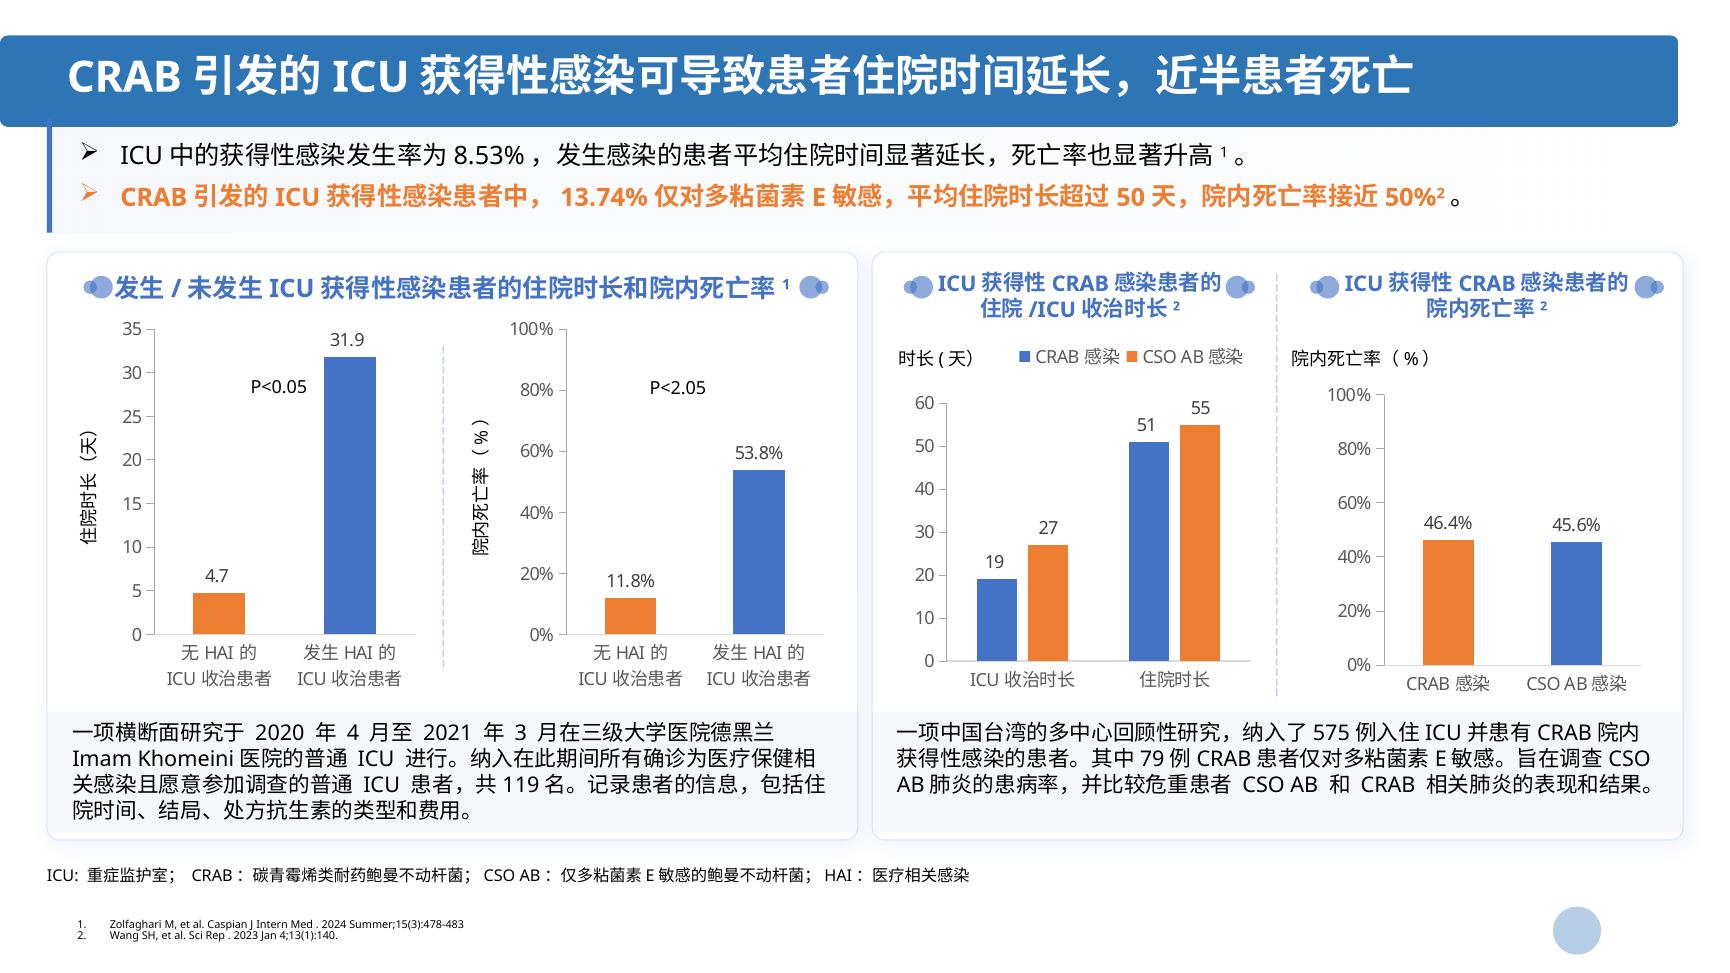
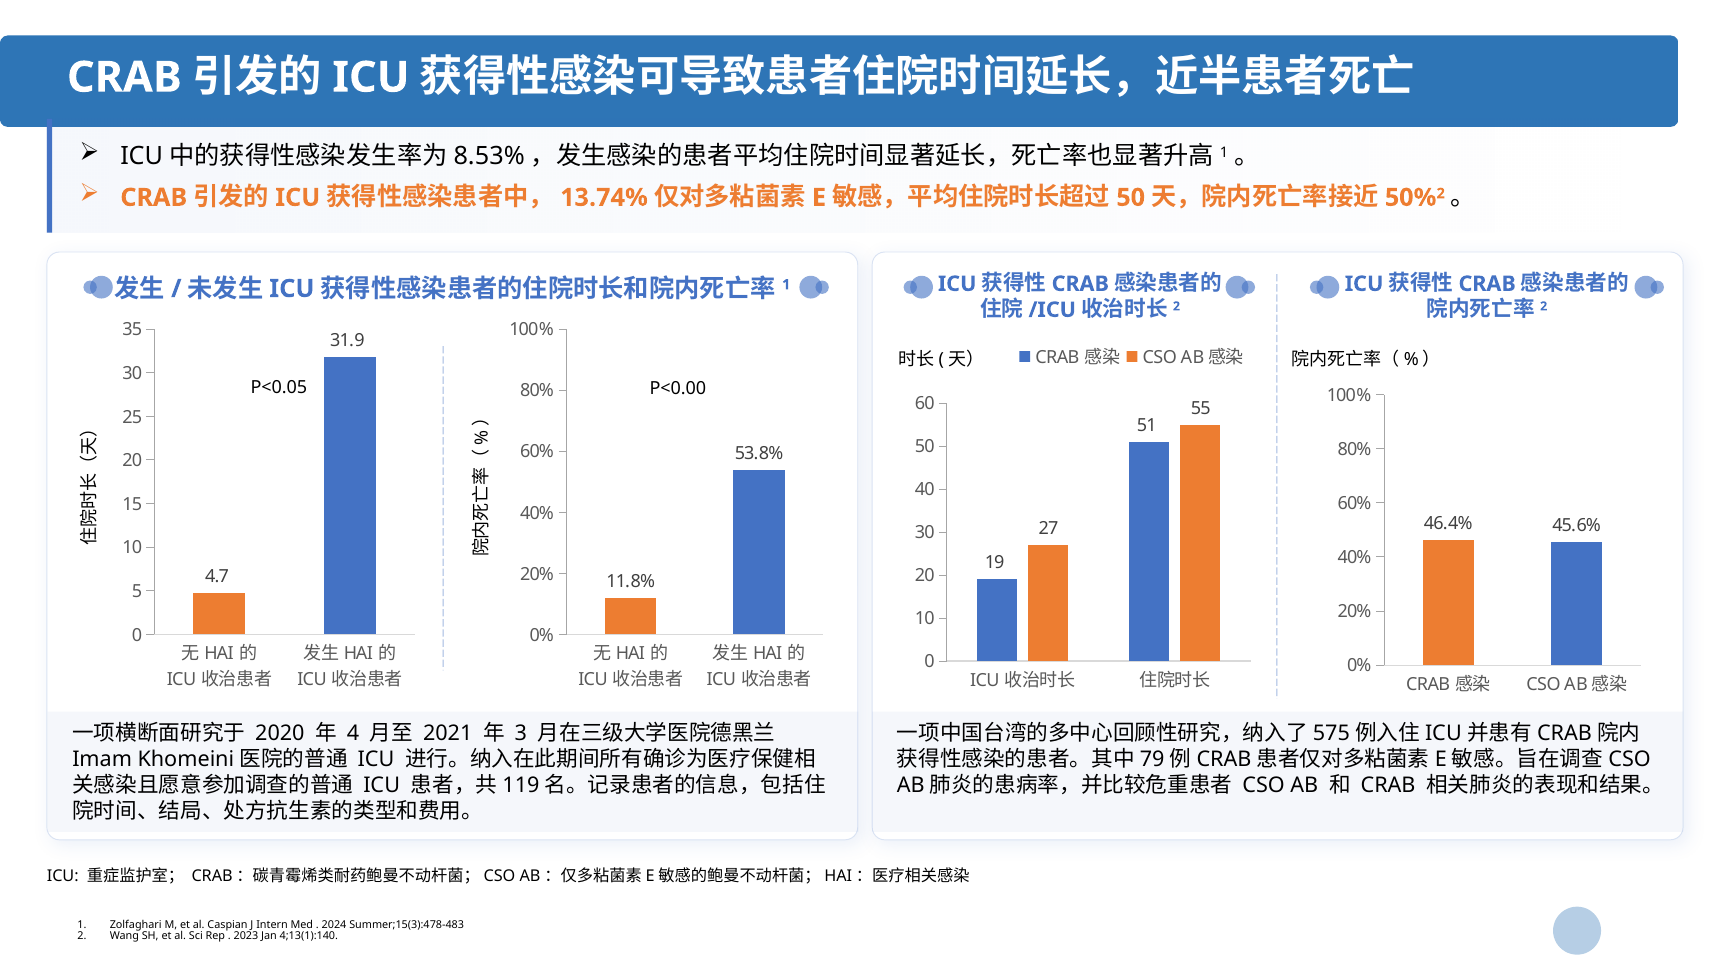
P<2.05: P<2.05 -> P<0.00 (678, 389)
